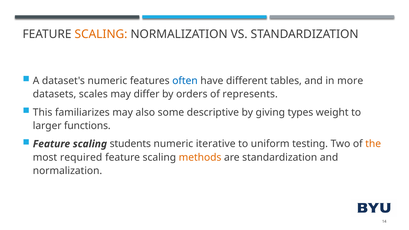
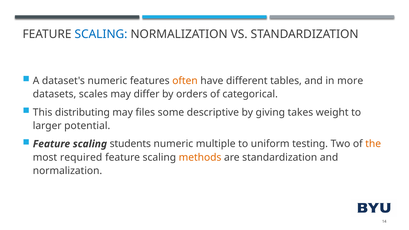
SCALING colour: orange -> blue (101, 34)
often colour: blue -> orange (185, 81)
represents: represents -> categorical (250, 94)
familiarizes: familiarizes -> distributing (82, 112)
also: also -> files (145, 112)
types: types -> takes (300, 112)
functions: functions -> potential (87, 126)
iterative: iterative -> multiple (216, 144)
